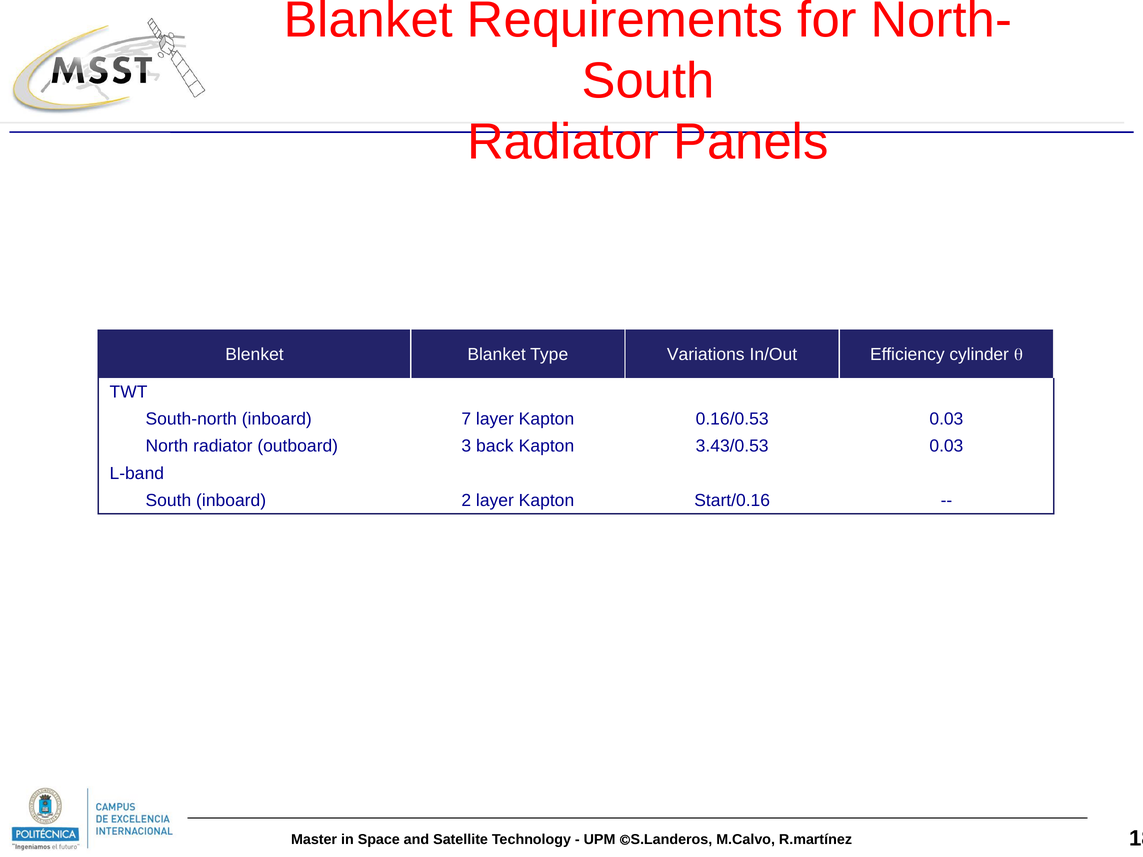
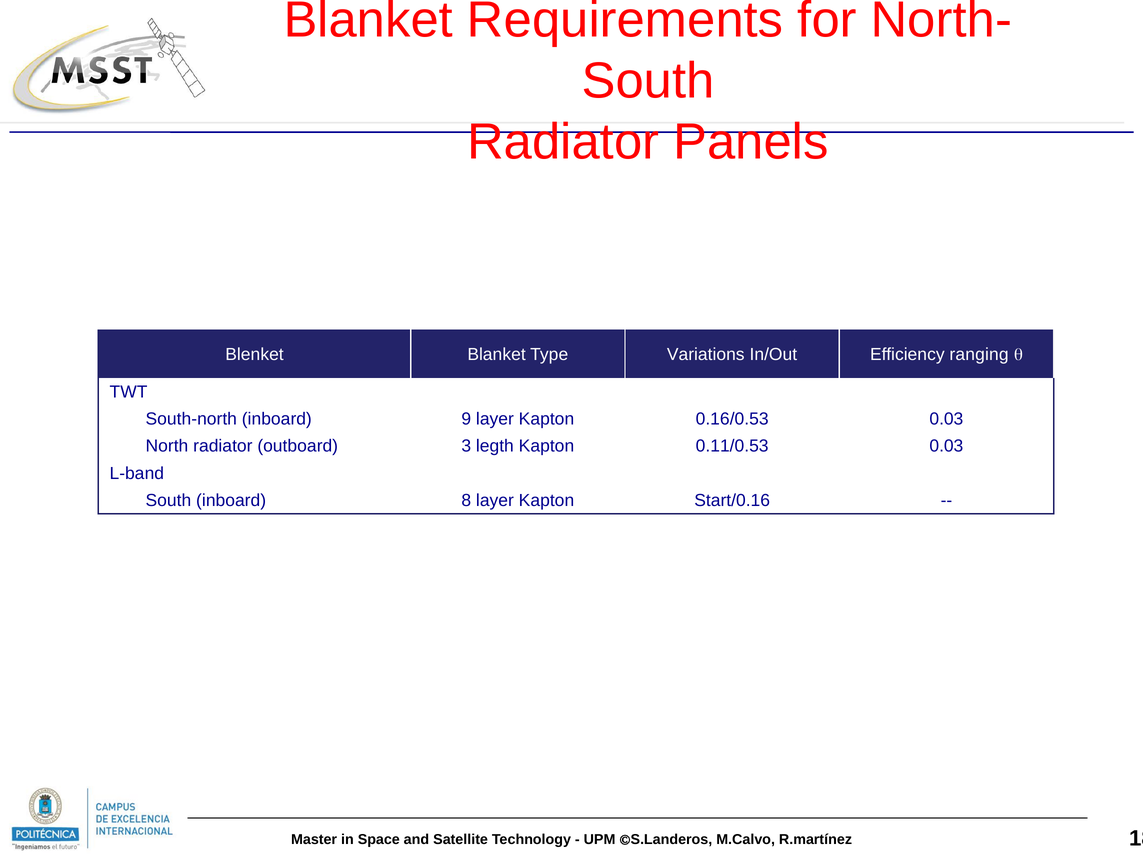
cylinder: cylinder -> ranging (979, 354)
7: 7 -> 9 (466, 419)
back: back -> legth (495, 446)
3.43/0.53: 3.43/0.53 -> 0.11/0.53 (732, 446)
2: 2 -> 8 (466, 501)
